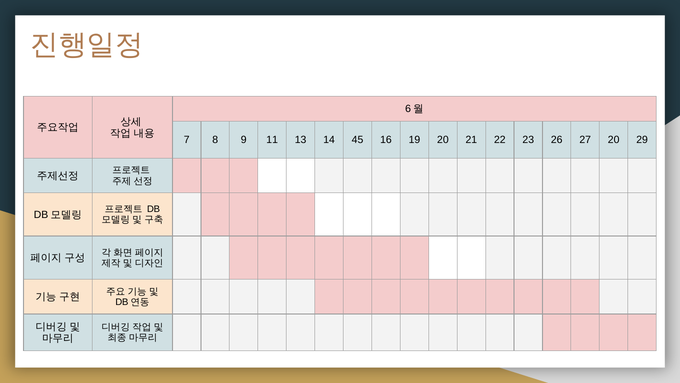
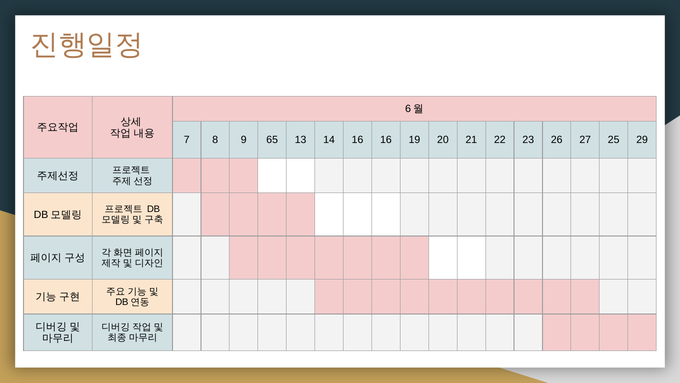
11: 11 -> 65 (272, 140)
14 45: 45 -> 16 (358, 140)
27 20: 20 -> 25 (614, 140)
